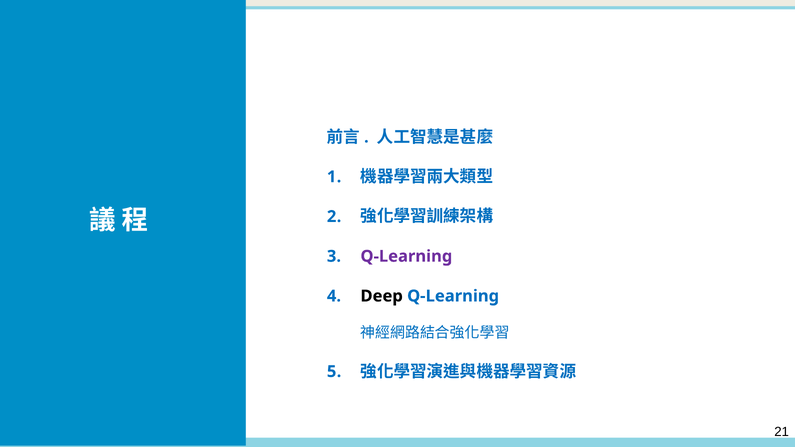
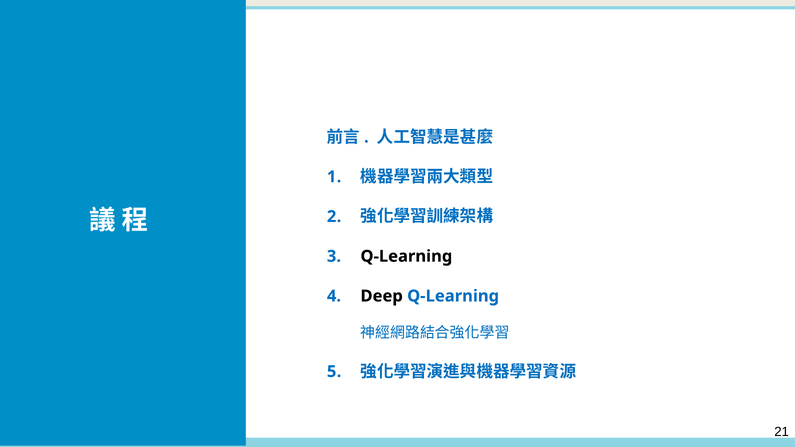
Q-Learning colour: purple -> black (406, 256)
